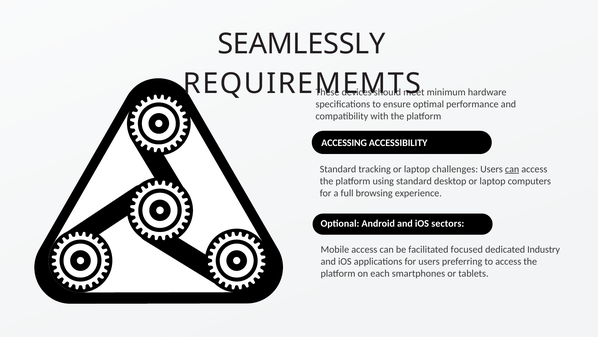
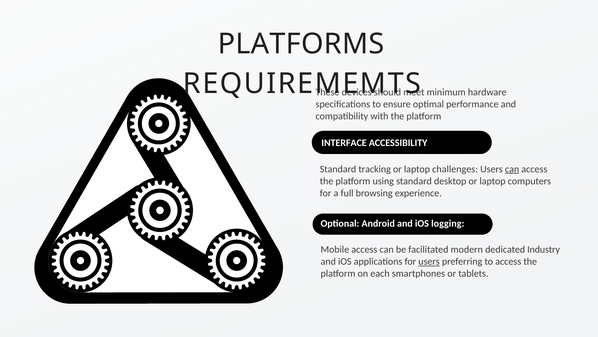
SEAMLESSLY: SEAMLESSLY -> PLATFORMS (301, 44)
ACCESSING: ACCESSING -> INTERFACE (344, 143)
sectors: sectors -> logging (448, 223)
focused: focused -> modern (467, 249)
users underline: none -> present (429, 261)
